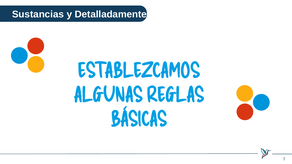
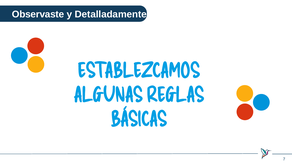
Sustancias: Sustancias -> Observaste (38, 14)
